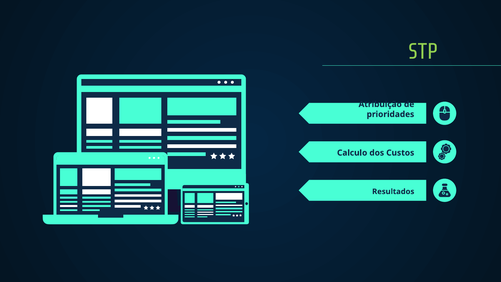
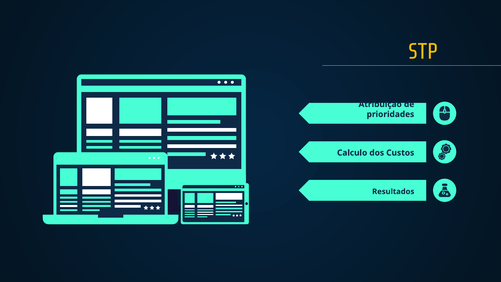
STP colour: light green -> yellow (423, 51)
